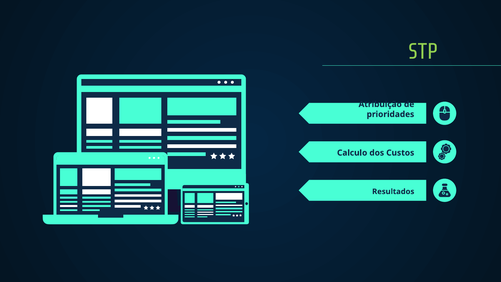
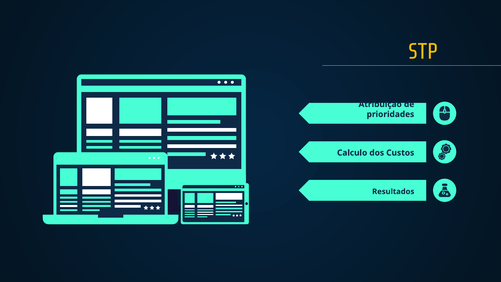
STP colour: light green -> yellow (423, 51)
